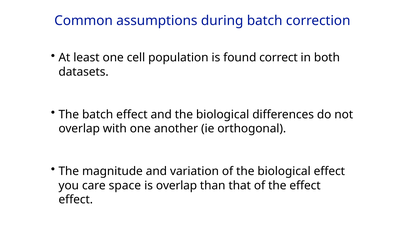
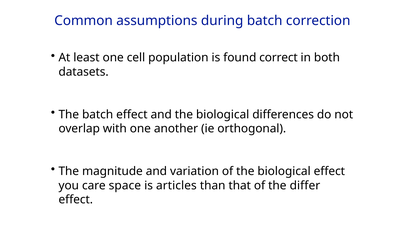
is overlap: overlap -> articles (176, 185)
the effect: effect -> differ (305, 185)
